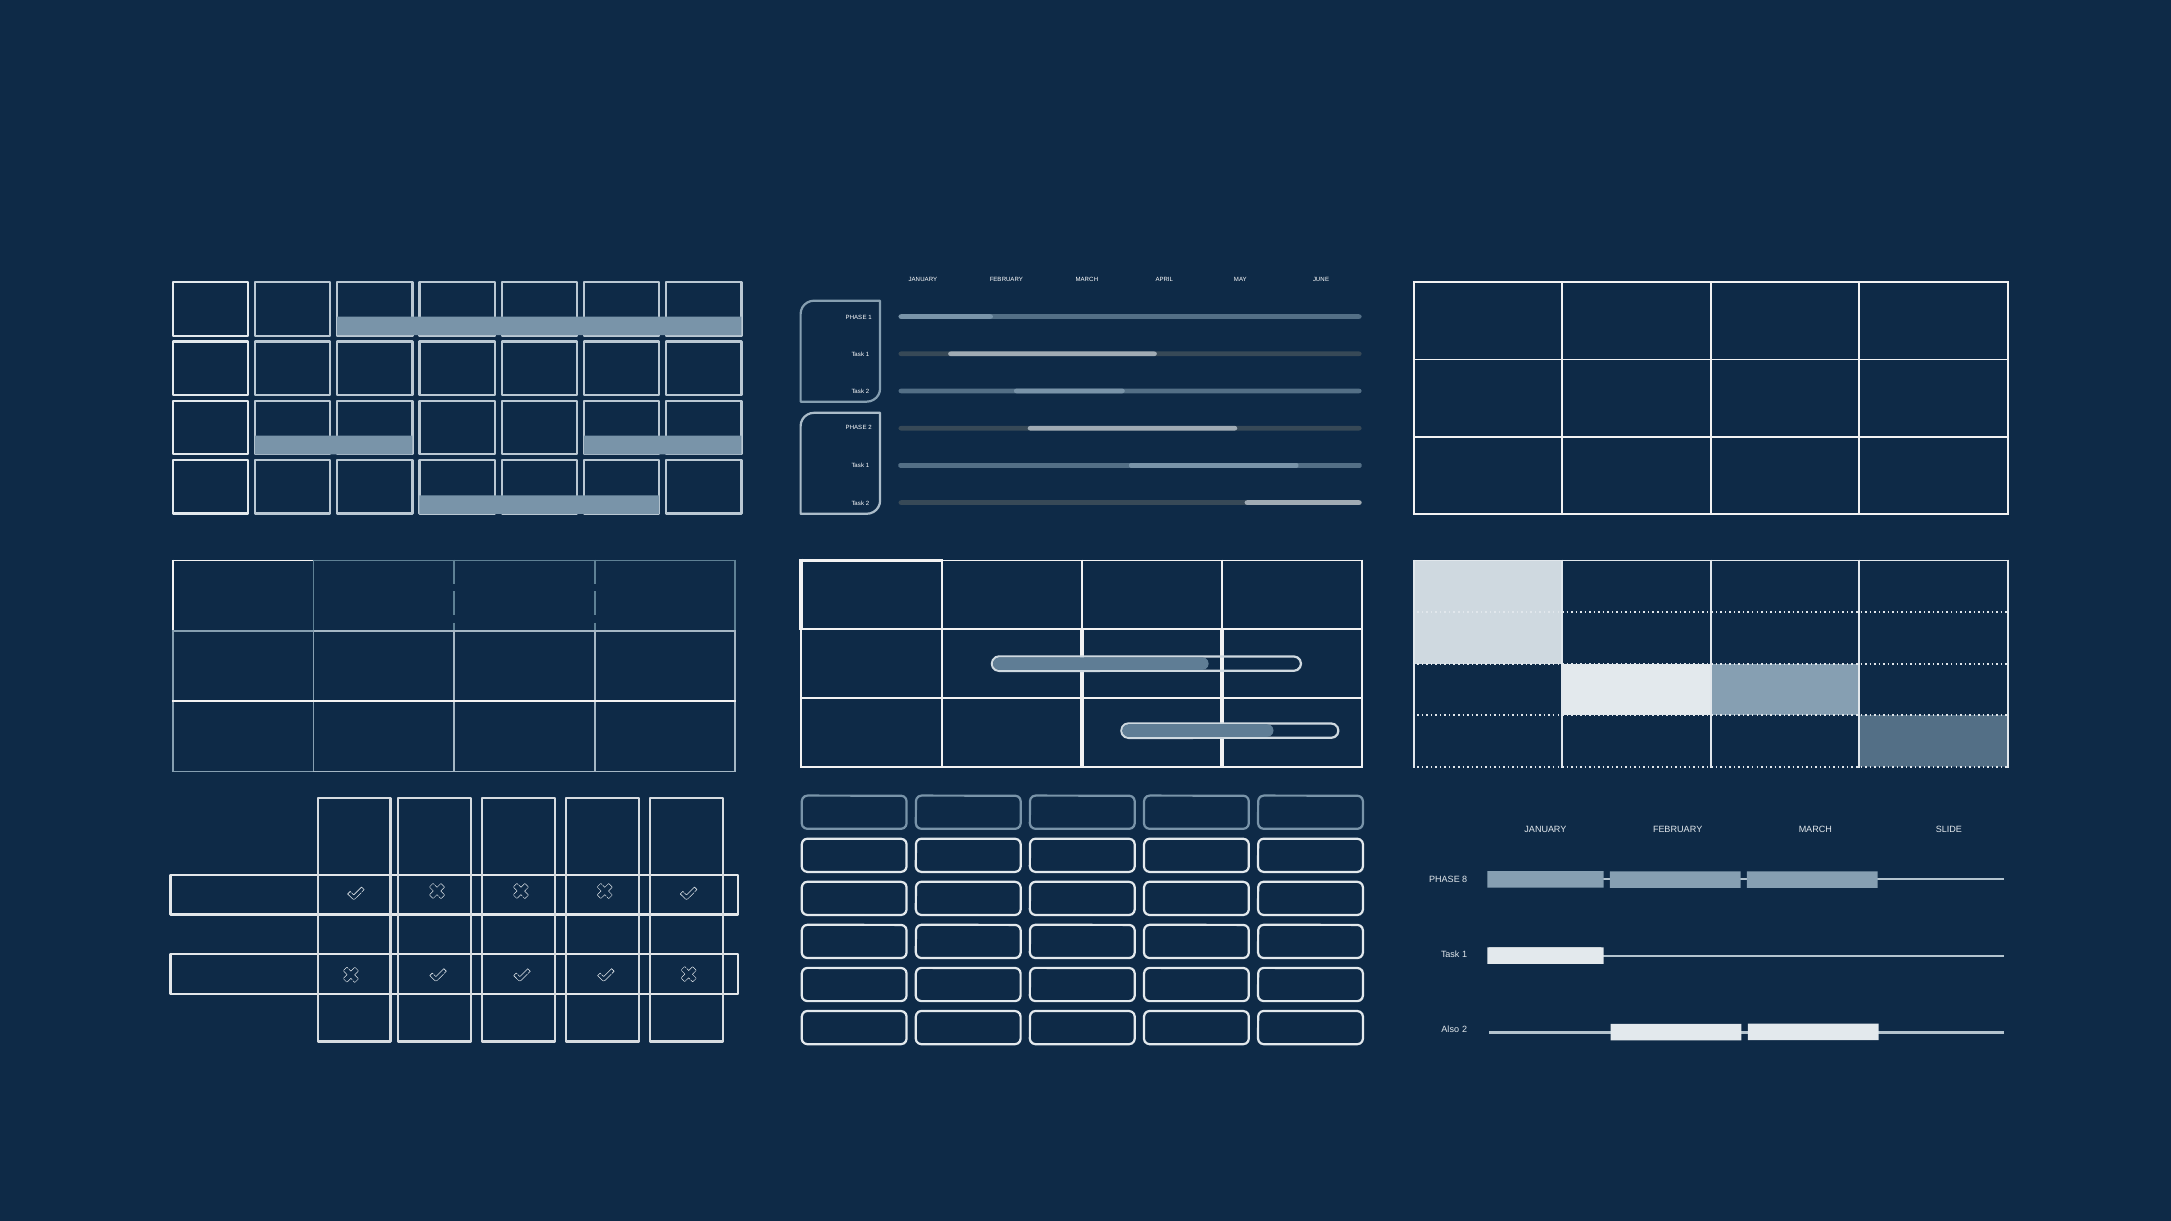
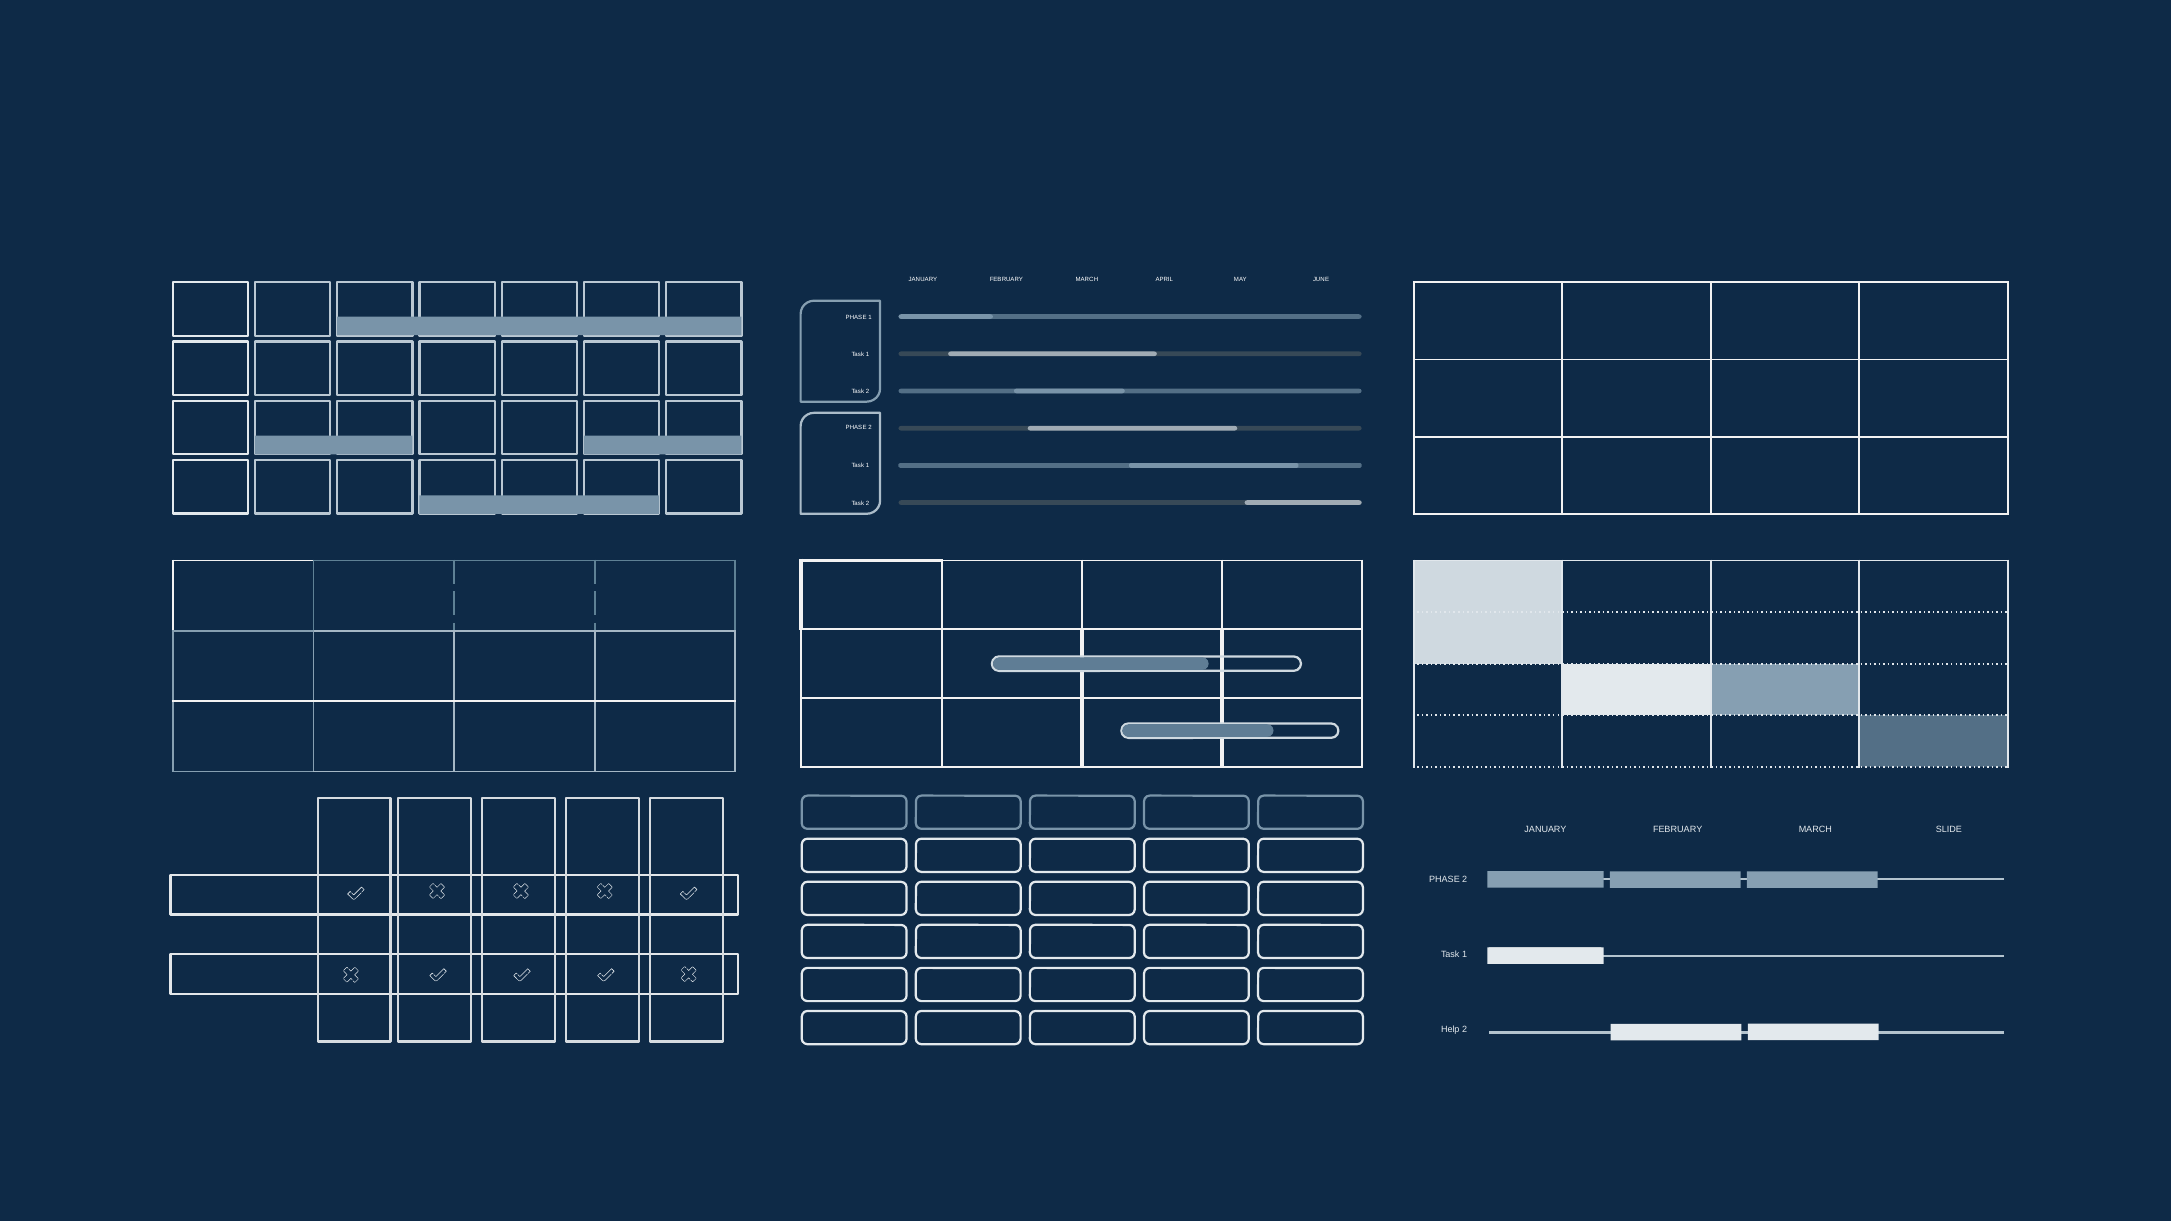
8: 8 -> 2 (1465, 880)
Also: Also -> Help (1450, 1030)
